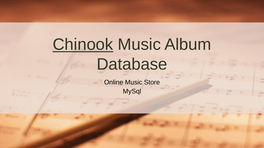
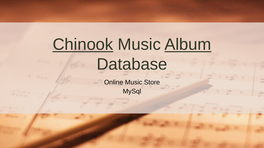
Album underline: none -> present (188, 45)
